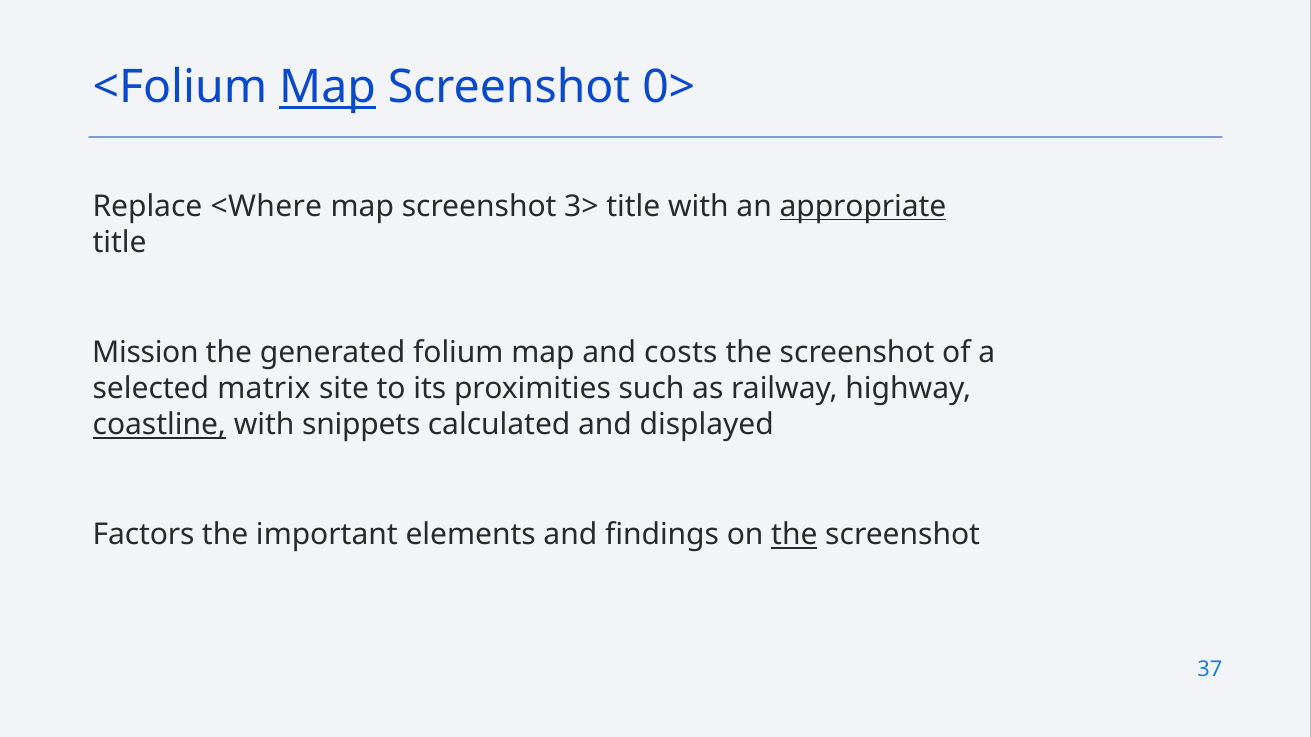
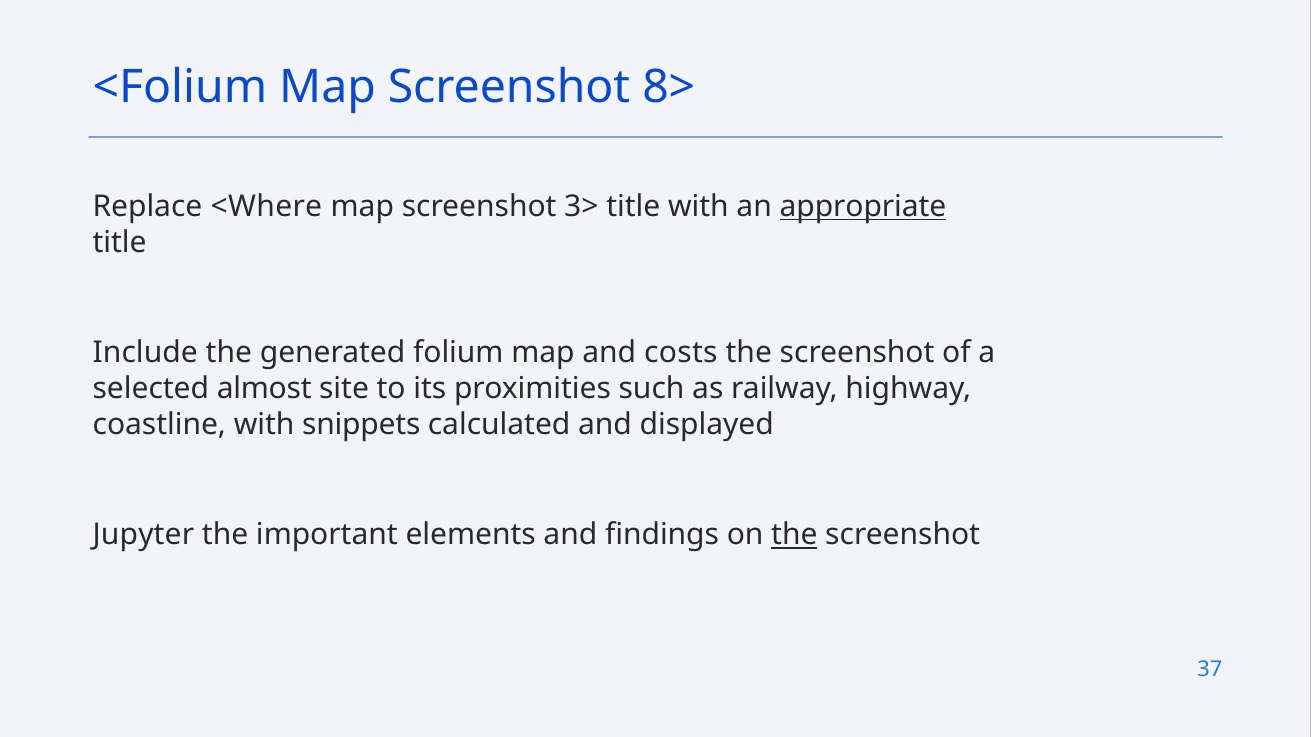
Map underline: present -> none (328, 88)
0>: 0> -> 8> (669, 88)
Mission: Mission -> Include (145, 353)
matrix: matrix -> almost (264, 389)
coastline underline: present -> none (159, 425)
Factors: Factors -> Jupyter (143, 535)
